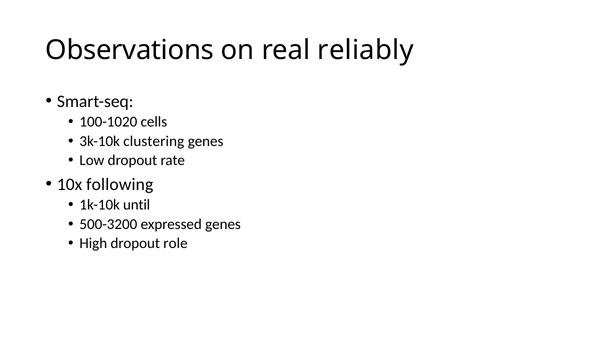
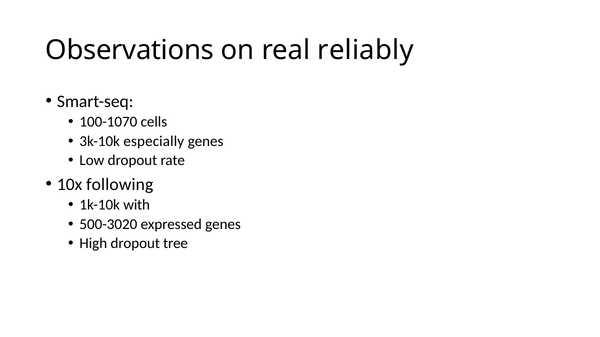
100-1020: 100-1020 -> 100-1070 (108, 122)
clustering: clustering -> especially (154, 141)
until: until -> with (137, 205)
500-3200: 500-3200 -> 500-3020 (108, 225)
role: role -> tree (176, 244)
